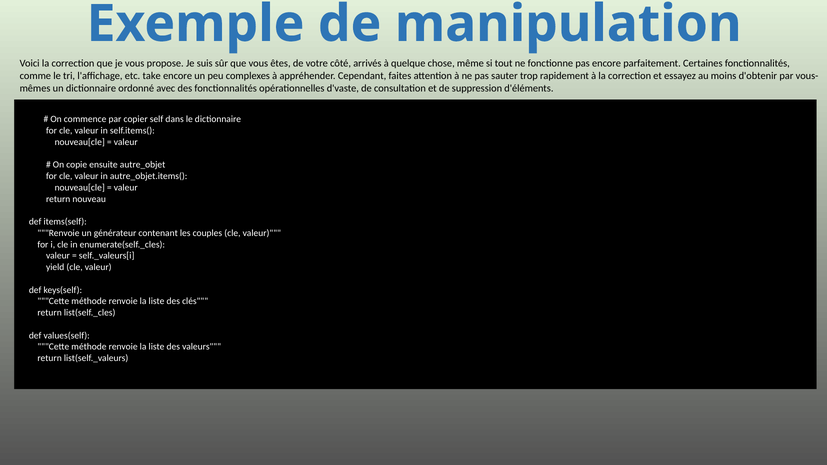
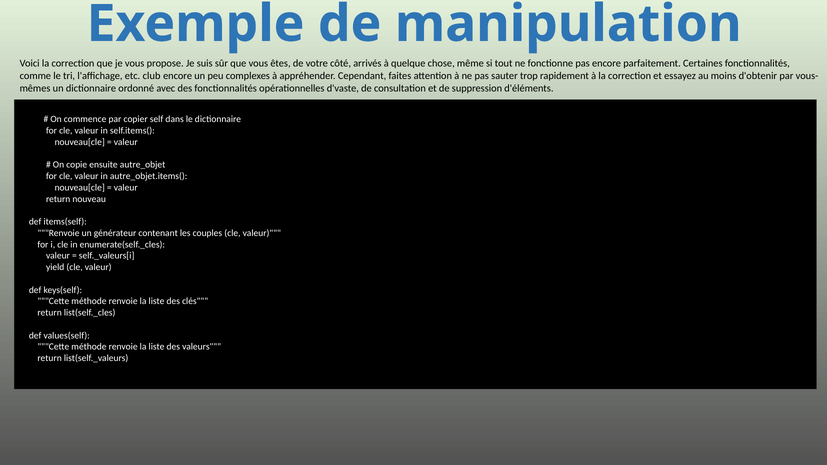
take: take -> club (152, 76)
